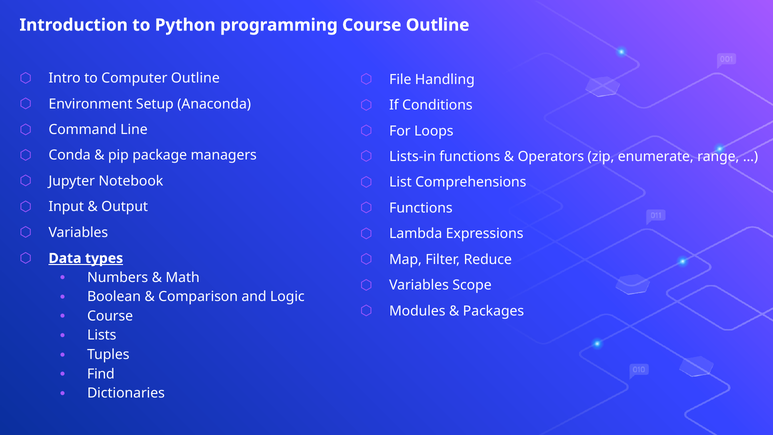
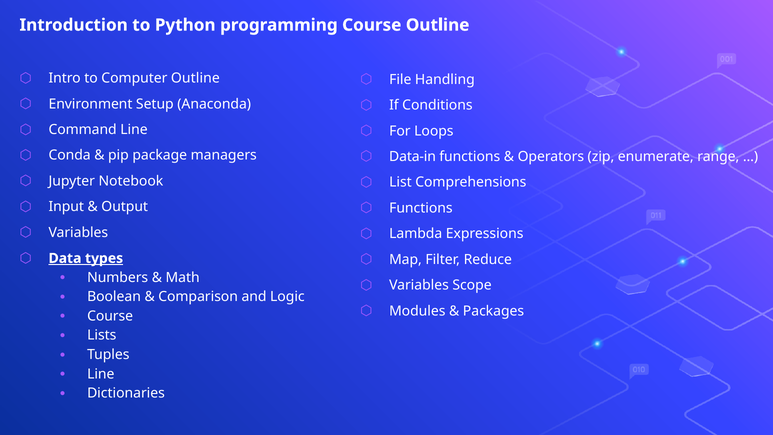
Lists-in: Lists-in -> Data-in (413, 157)
Find: Find -> Line (101, 374)
